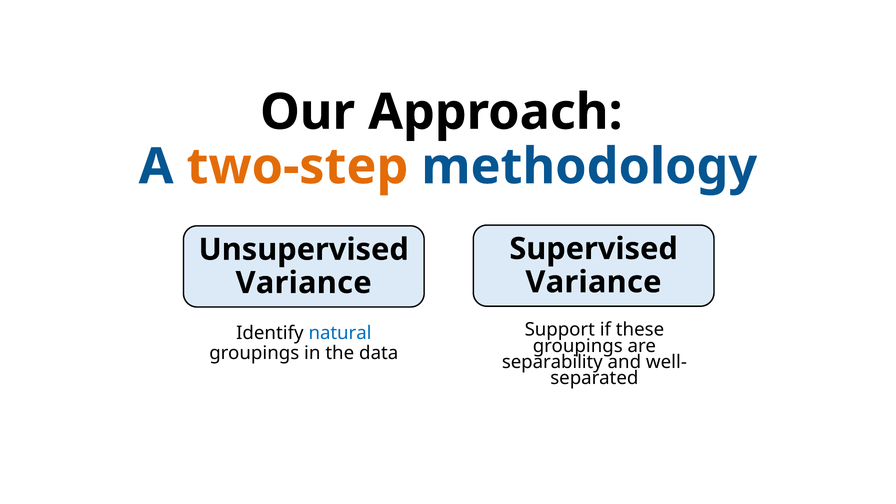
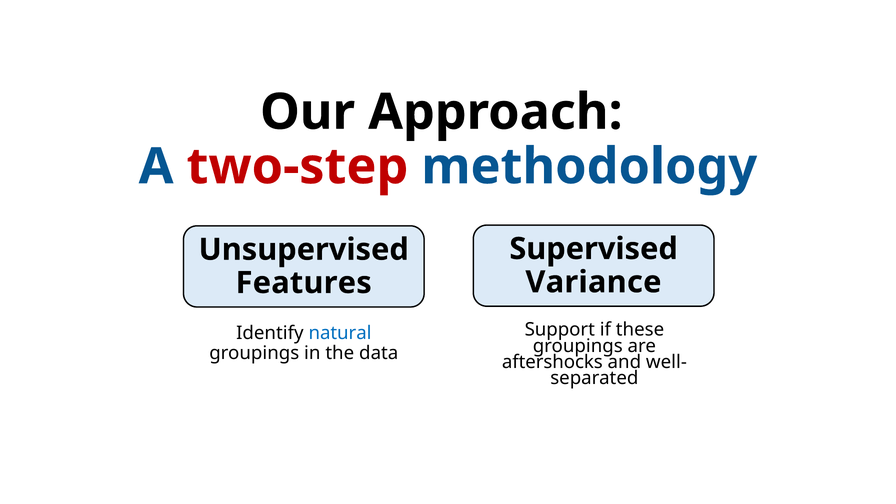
two-step colour: orange -> red (297, 167)
Variance: Variance -> Features (304, 283)
separability: separability -> aftershocks (552, 362)
